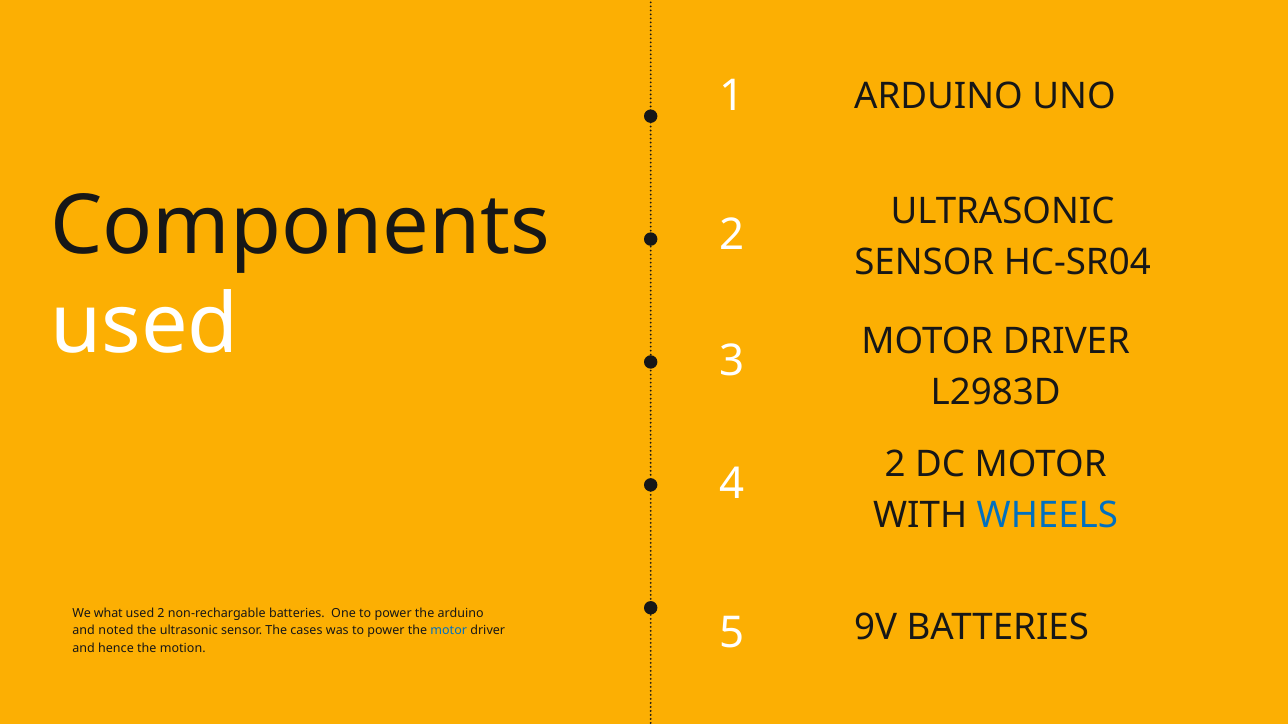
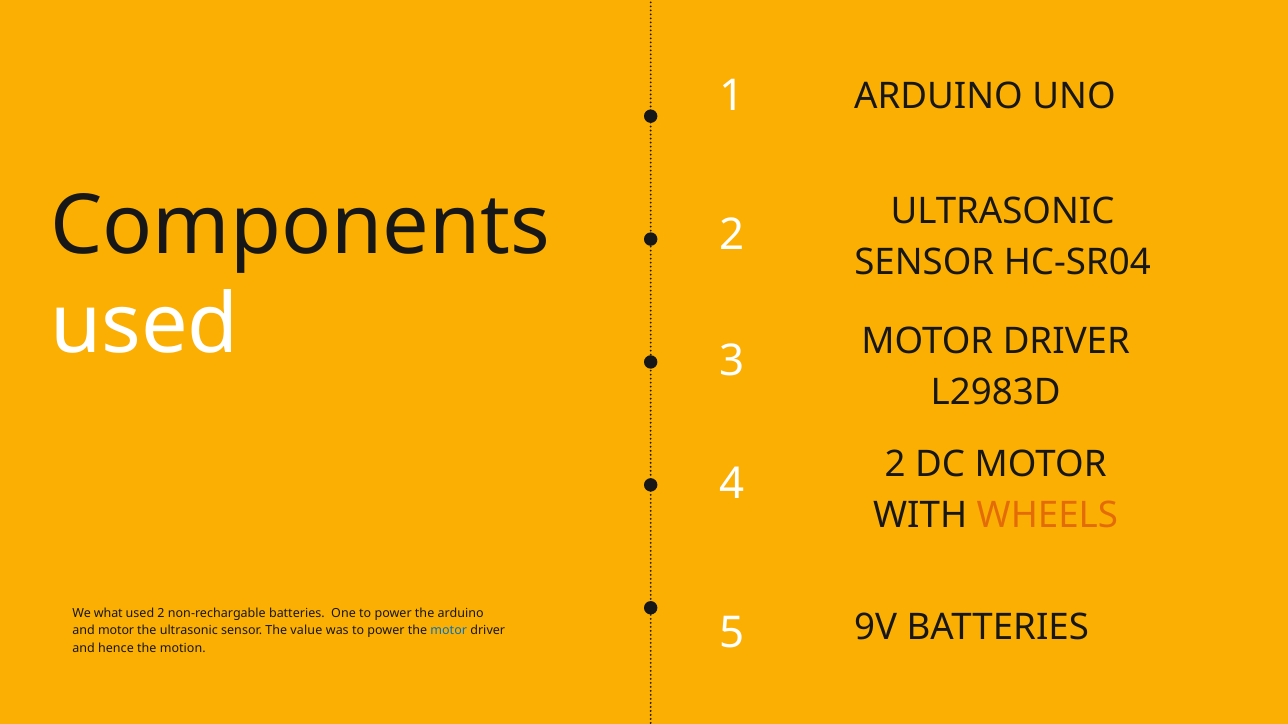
WHEELS colour: blue -> orange (1047, 516)
and noted: noted -> motor (116, 631)
cases: cases -> value (306, 631)
